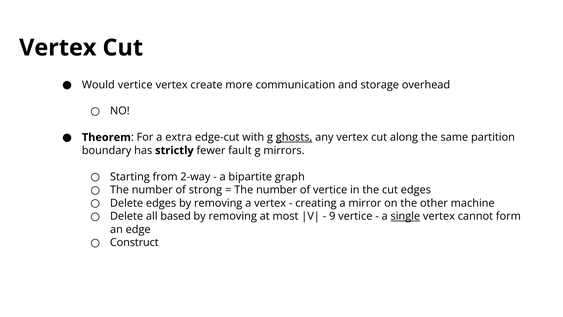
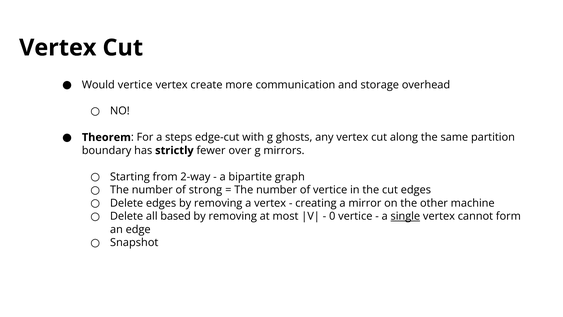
extra: extra -> steps (179, 137)
ghosts underline: present -> none (294, 137)
fault: fault -> over (240, 150)
9: 9 -> 0 (332, 216)
Construct: Construct -> Snapshot (134, 242)
